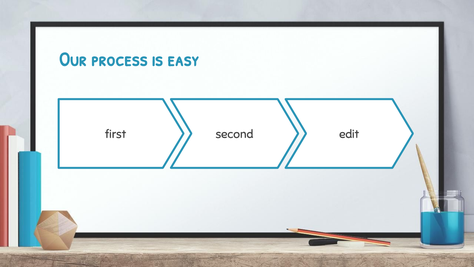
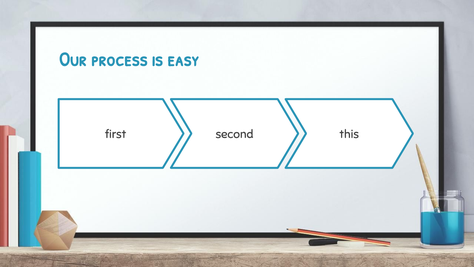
edit: edit -> this (349, 134)
